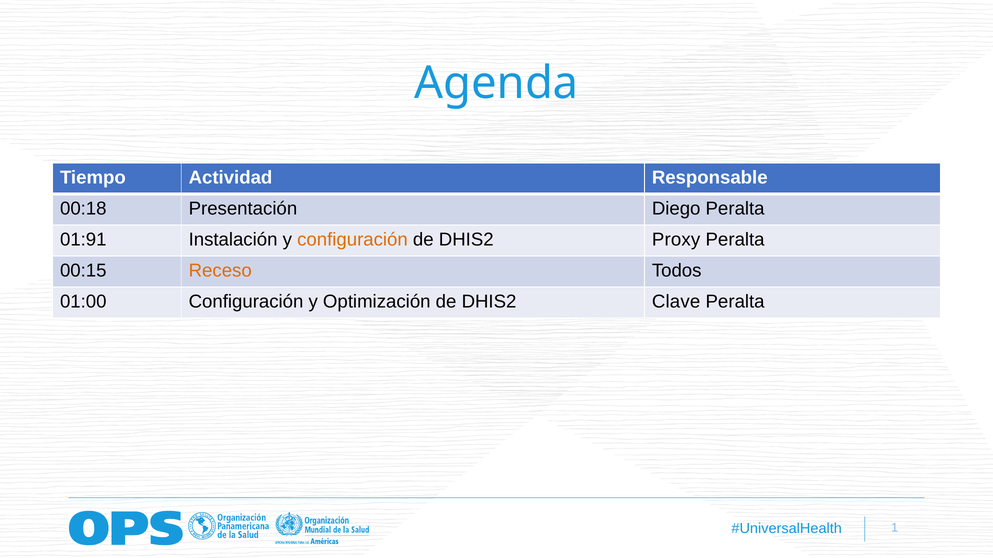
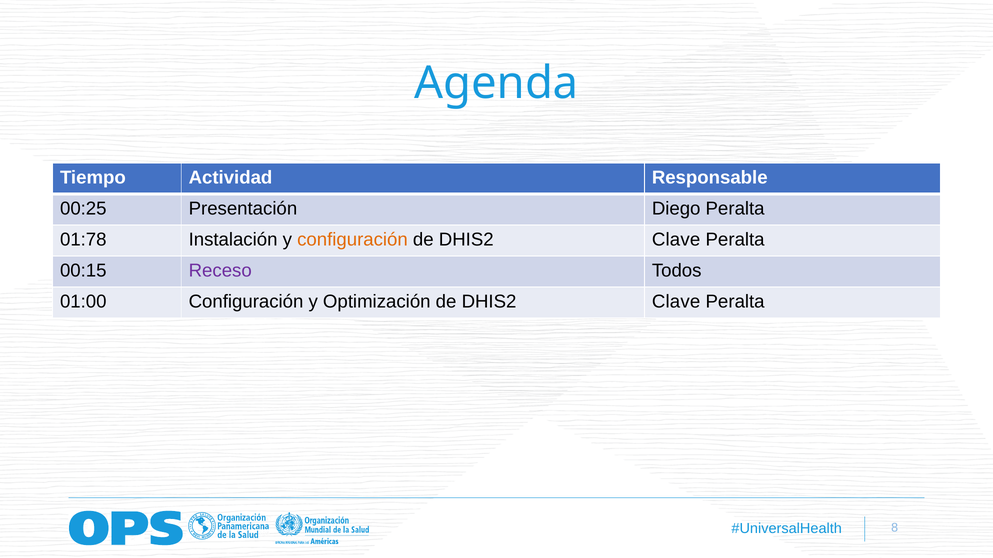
00:18: 00:18 -> 00:25 (83, 209)
01:91: 01:91 -> 01:78 (83, 240)
Proxy: Proxy -> Clave (676, 240)
Receso colour: orange -> purple (220, 271)
1: 1 -> 8 (895, 528)
